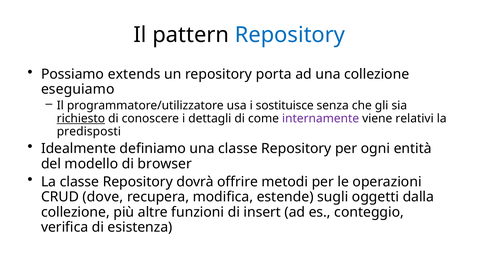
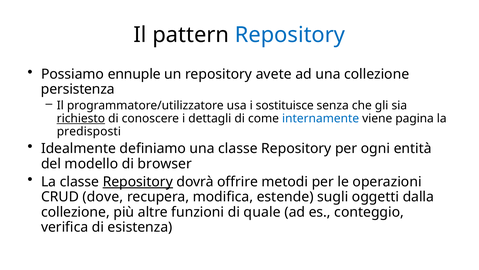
extends: extends -> ennuple (134, 74)
porta: porta -> avete (274, 74)
eseguiamo: eseguiamo -> persistenza (78, 89)
internamente colour: purple -> blue (321, 118)
relativi: relativi -> pagina (415, 118)
Repository underline: none -> present (138, 181)
insert: insert -> quale (262, 212)
